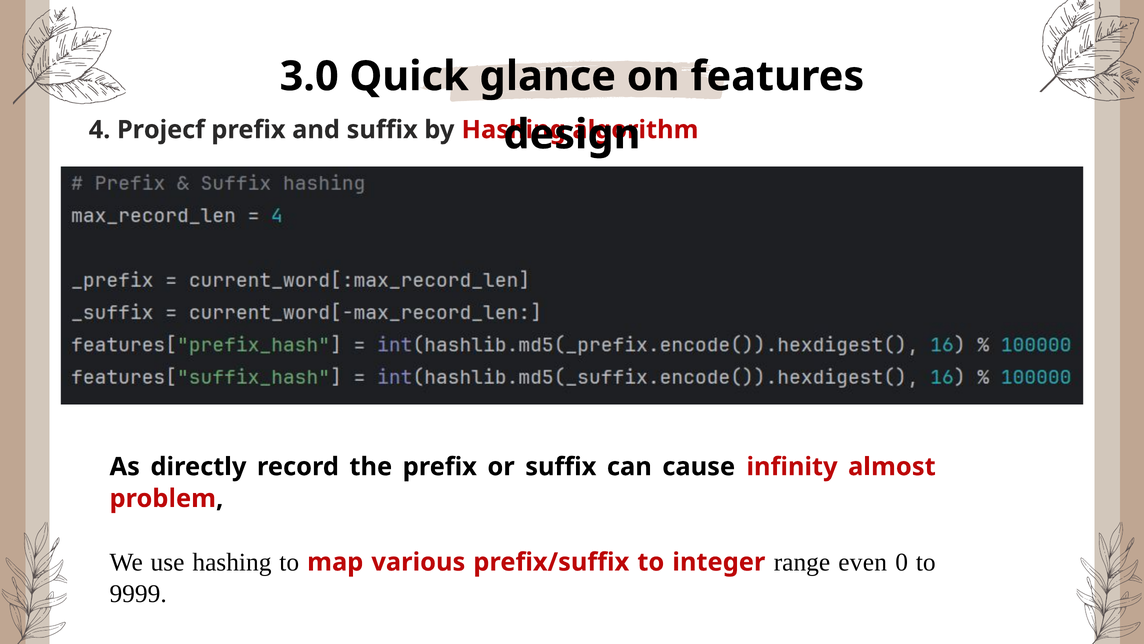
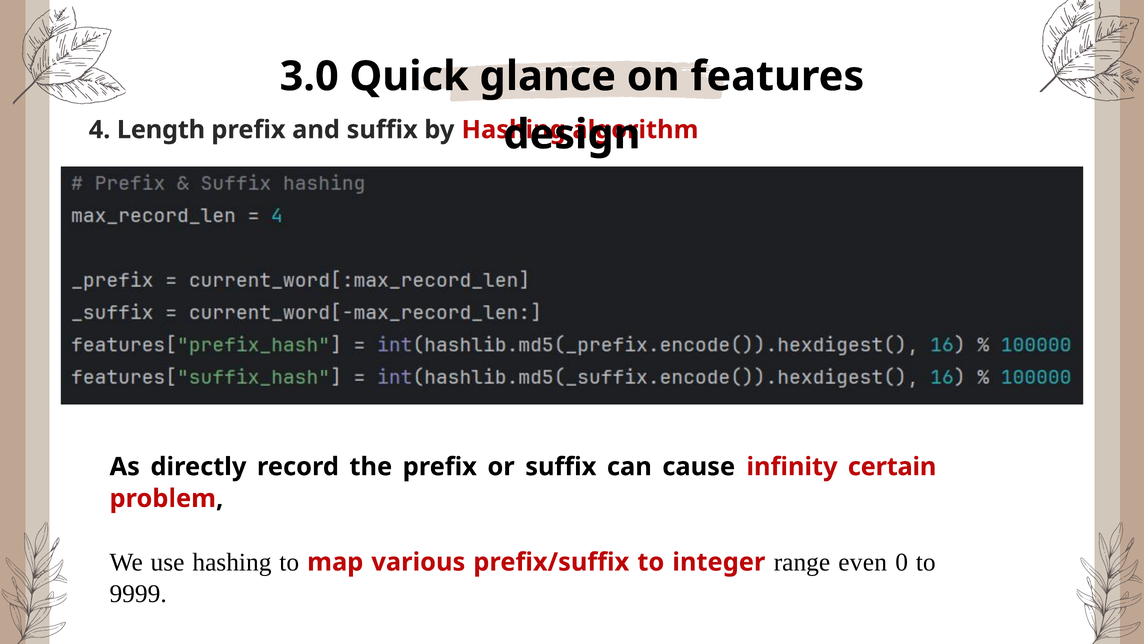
Projecf: Projecf -> Length (161, 130)
almost: almost -> certain (892, 466)
